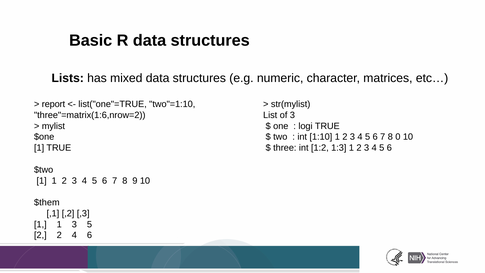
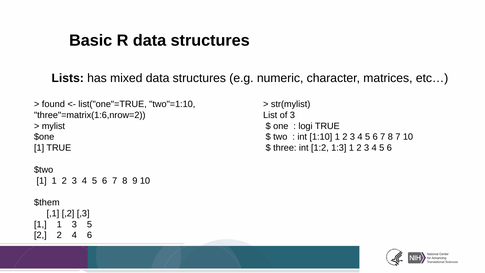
report: report -> found (53, 104)
8 0: 0 -> 7 (398, 137)
